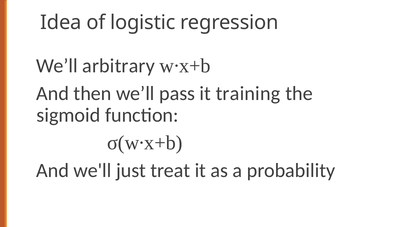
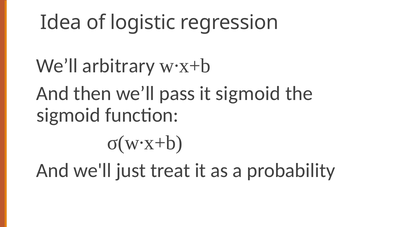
it training: training -> sigmoid (248, 93)
